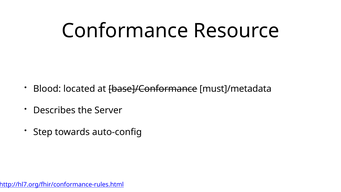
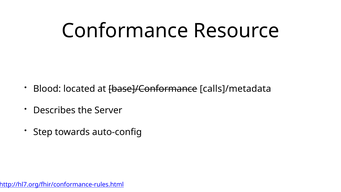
must]/metadata: must]/metadata -> calls]/metadata (235, 89)
